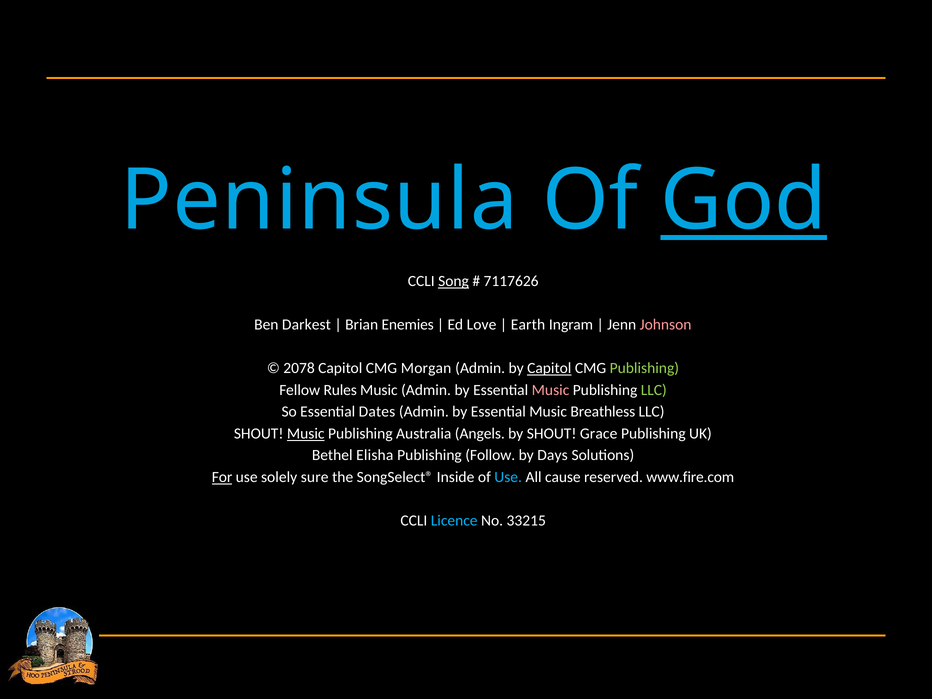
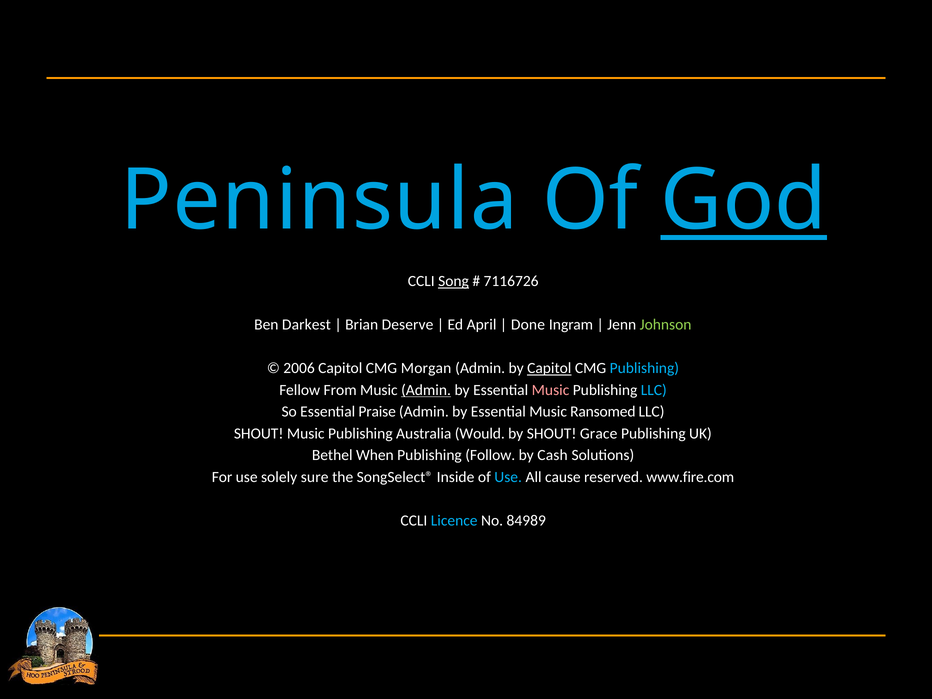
7117626: 7117626 -> 7116726 (511, 281)
Enemies: Enemies -> Deserve (408, 325)
Love: Love -> April (482, 325)
Earth: Earth -> Done (528, 325)
Johnson colour: pink -> light green (666, 325)
2078: 2078 -> 2006 (299, 368)
Publishing colour: light green -> light blue (644, 368)
Rules: Rules -> From (340, 390)
Admin underline: none -> present (426, 390)
LLC colour: light green -> light blue (654, 390)
Dates: Dates -> Praise (377, 412)
Breathless: Breathless -> Ransomed (603, 412)
Music underline: present -> none (306, 434)
Angels: Angels -> Would (480, 434)
Elisha: Elisha -> When (375, 455)
Days: Days -> Cash (553, 455)
For underline: present -> none (222, 477)
33215: 33215 -> 84989 (526, 521)
